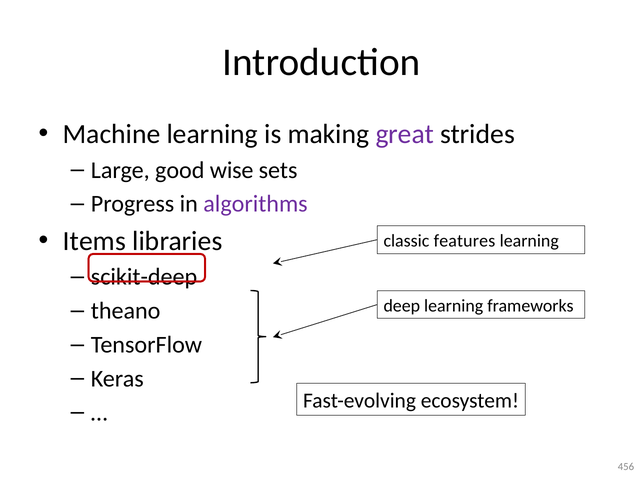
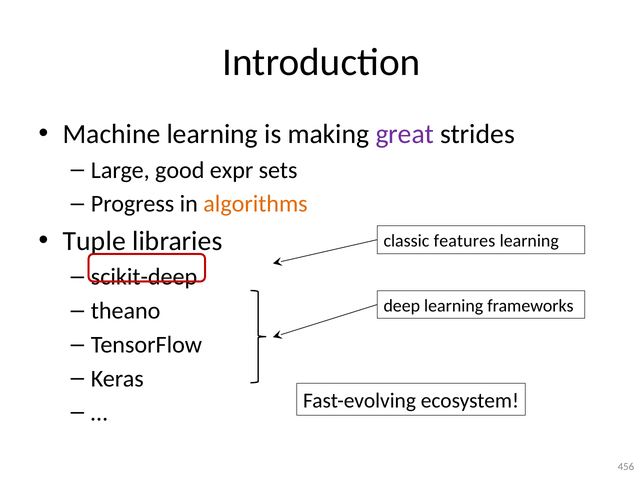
wise: wise -> expr (232, 170)
algorithms colour: purple -> orange (256, 204)
Items: Items -> Tuple (94, 241)
